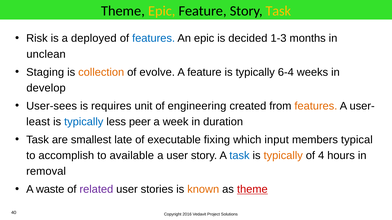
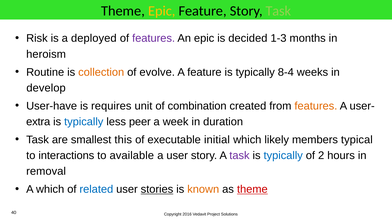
Task colour: yellow -> light green (278, 11)
features colour: blue -> purple (154, 38)
unclean: unclean -> heroism (46, 54)
Staging: Staging -> Routine (45, 72)
6-4: 6-4 -> 8-4 (286, 72)
User-sees: User-sees -> User-have (52, 106)
engineering: engineering -> combination (197, 106)
least: least -> extra (38, 122)
late: late -> this (123, 140)
fixing: fixing -> initial (217, 140)
input: input -> likely (277, 140)
accomplish: accomplish -> interactions (66, 156)
task colour: blue -> purple (239, 156)
typically colour: orange -> blue (283, 156)
4: 4 -> 2 (321, 156)
A waste: waste -> which (50, 190)
related colour: purple -> blue (96, 190)
stories underline: none -> present (157, 190)
